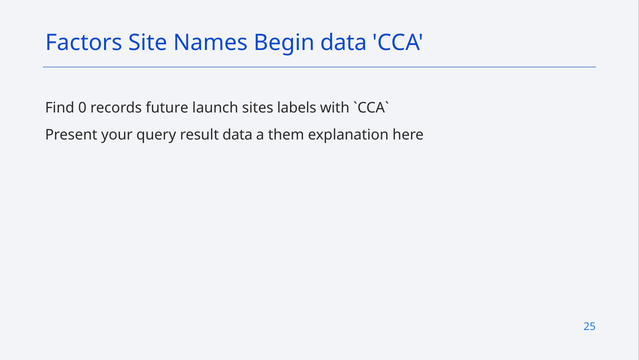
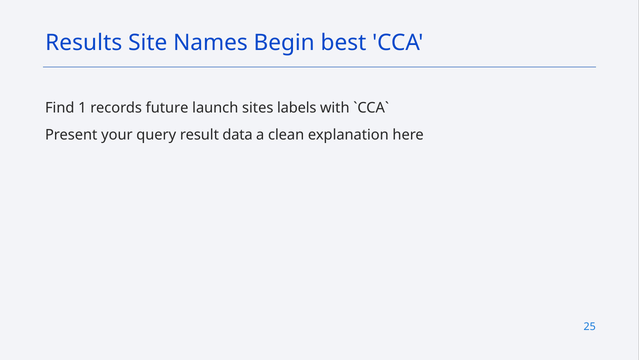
Factors: Factors -> Results (84, 43)
Begin data: data -> best (343, 43)
0: 0 -> 1 (82, 108)
them: them -> clean (286, 135)
